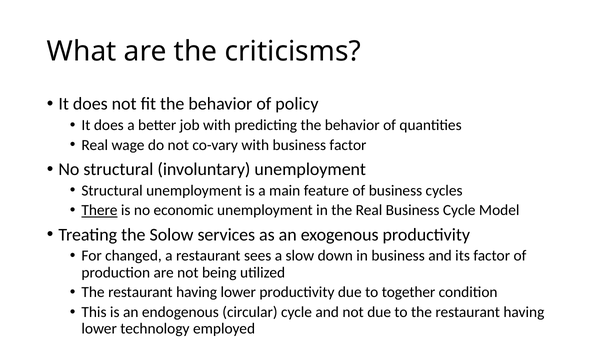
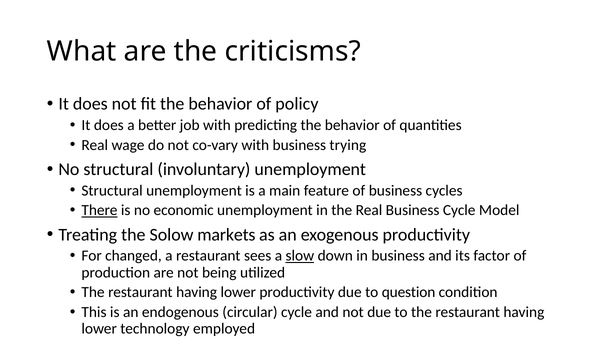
business factor: factor -> trying (348, 145)
services: services -> markets (226, 235)
slow underline: none -> present (300, 256)
together: together -> question (409, 292)
